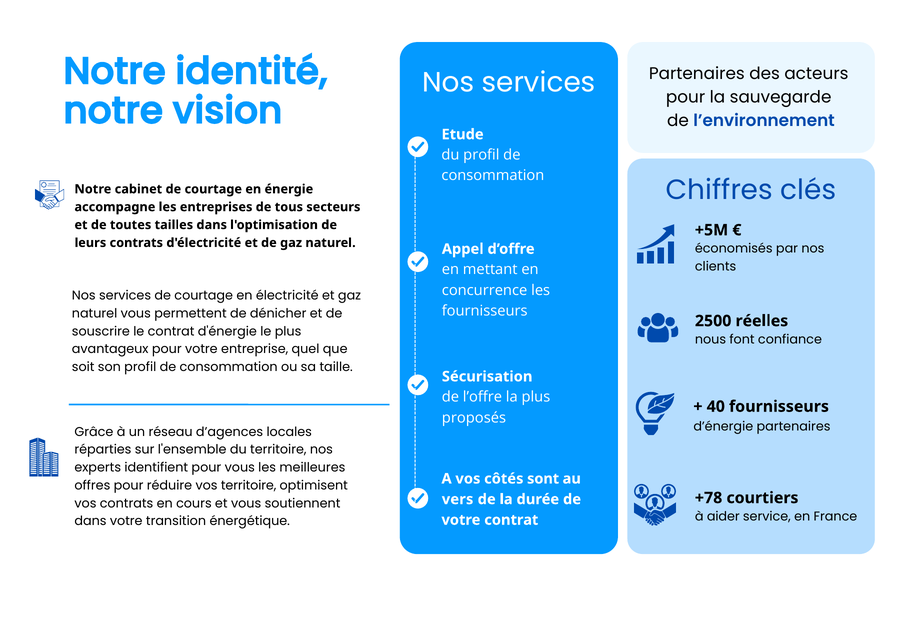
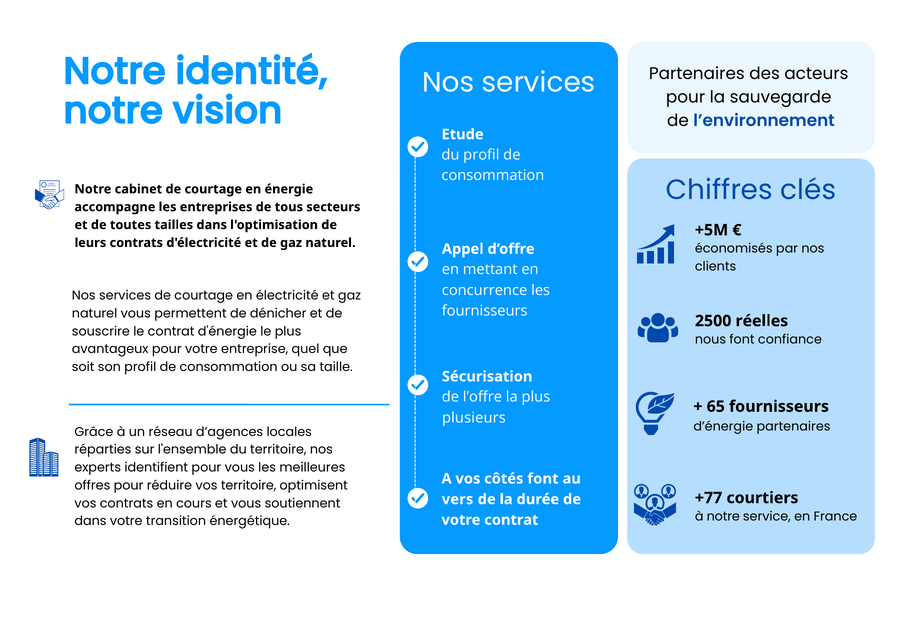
40: 40 -> 65 (716, 406)
proposés: proposés -> plusieurs (474, 418)
côtés sont: sont -> font (543, 479)
+78: +78 -> +77 (709, 498)
à aider: aider -> notre (723, 516)
